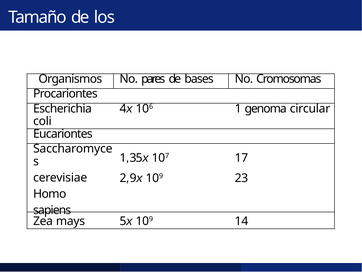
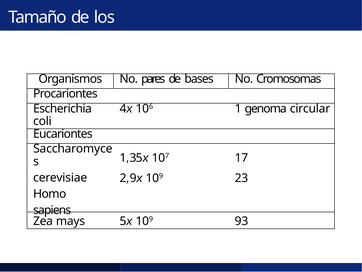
14: 14 -> 93 (241, 221)
